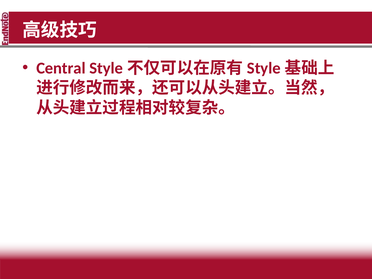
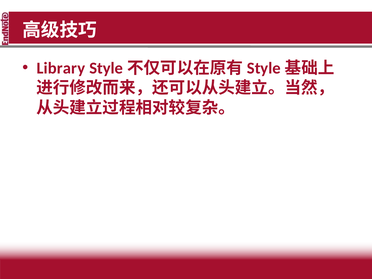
Central: Central -> Library (61, 68)
